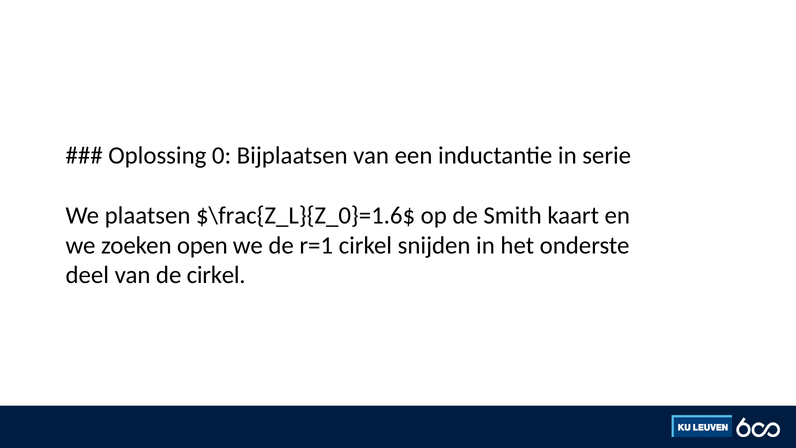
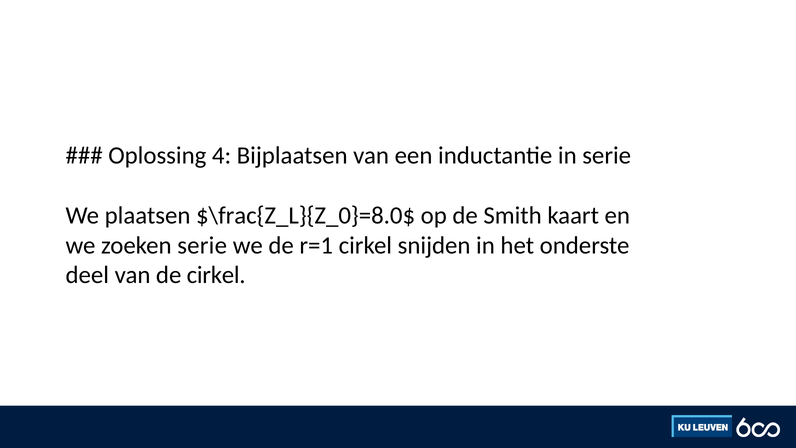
0: 0 -> 4 (222, 156)
$\frac{Z_L}{Z_0}=1.6$: $\frac{Z_L}{Z_0}=1.6$ -> $\frac{Z_L}{Z_0}=8.0$ (306, 215)
zoeken open: open -> serie (202, 245)
